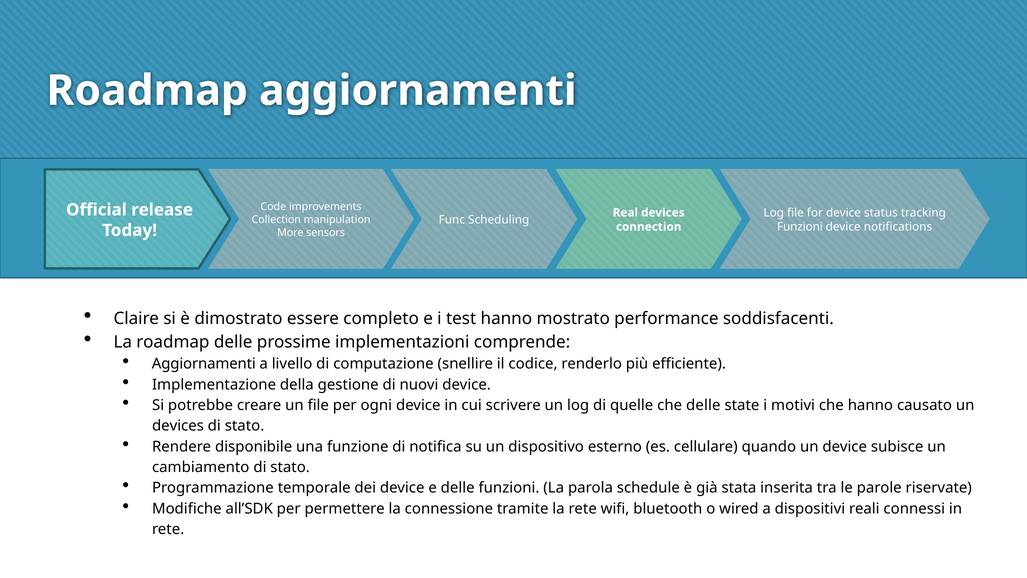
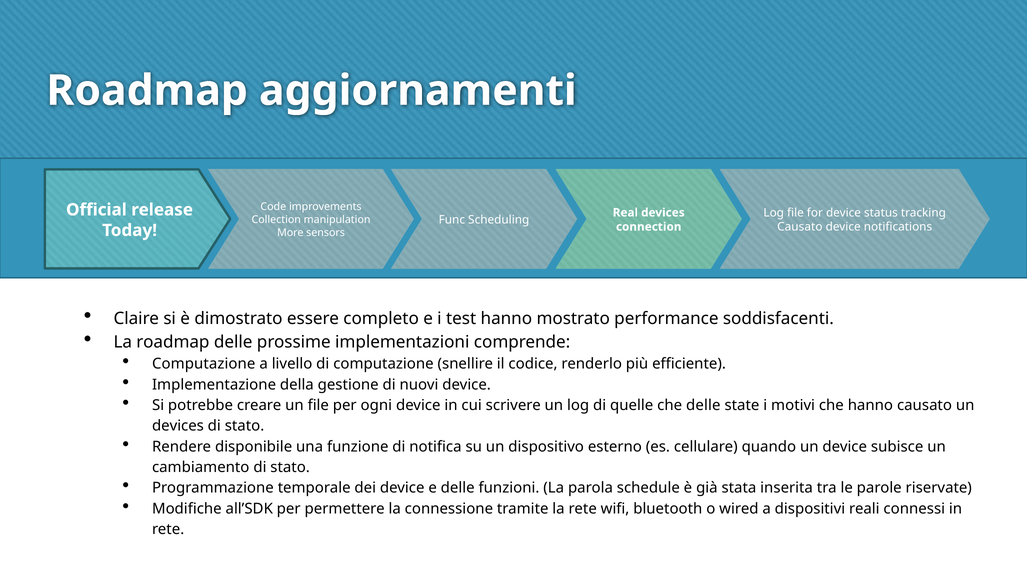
Funzioni: Funzioni -> Causato (800, 227)
Aggiornamenti: Aggiornamenti -> Computazione (204, 364)
